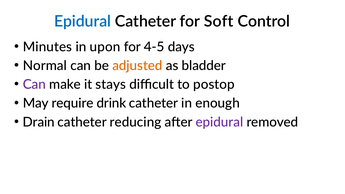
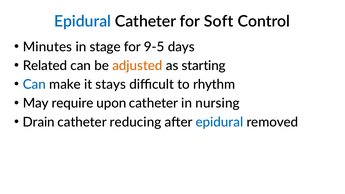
upon: upon -> stage (105, 47)
4-5: 4-5 -> 9-5 (154, 47)
Normal: Normal -> Related (45, 66)
bladder: bladder -> starting (204, 66)
Can colour: purple -> blue (34, 85)
postop: postop -> rhythm (214, 85)
drink: drink -> upon (111, 103)
enough: enough -> nursing (218, 103)
epidural colour: purple -> blue (219, 122)
